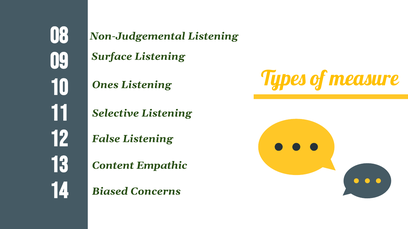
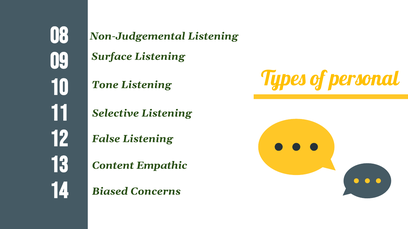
measure: measure -> personal (364, 79)
Ones: Ones -> Tone (105, 85)
